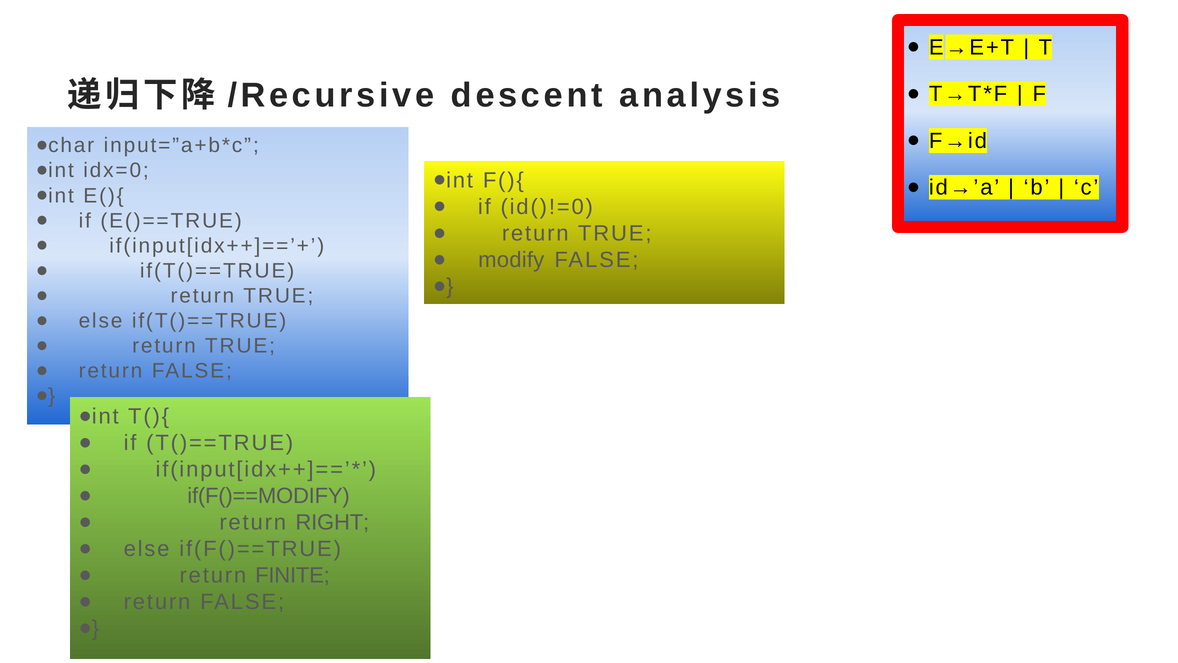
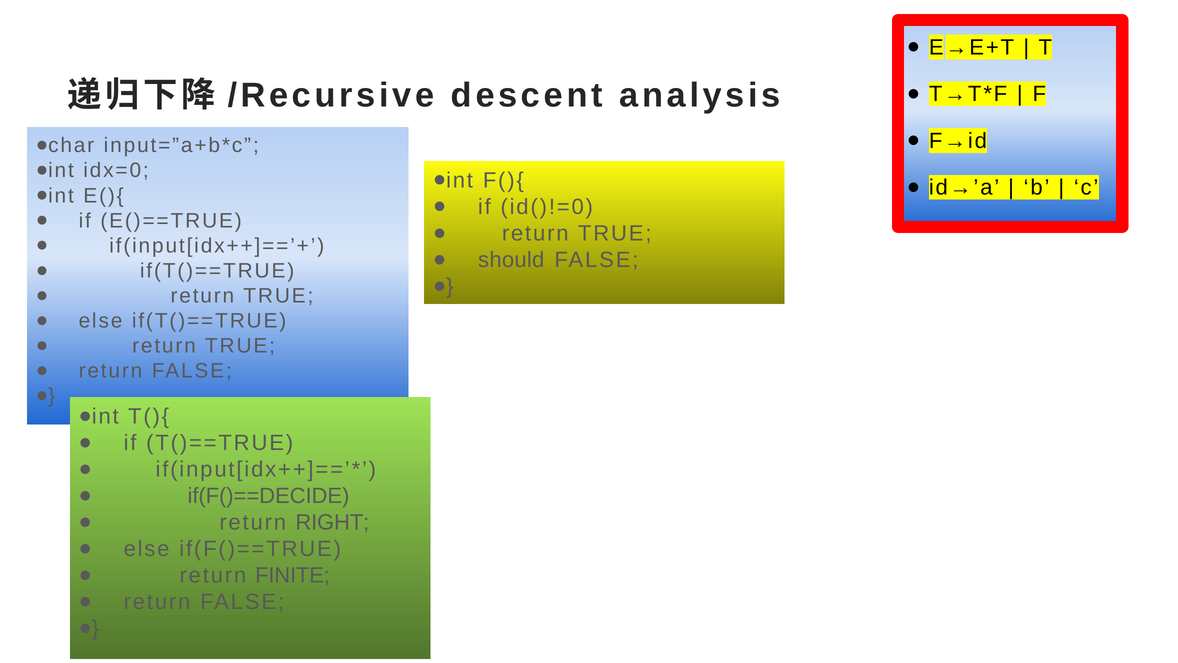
modify: modify -> should (511, 260)
if(F()==MODIFY: if(F()==MODIFY -> if(F()==DECIDE (268, 496)
